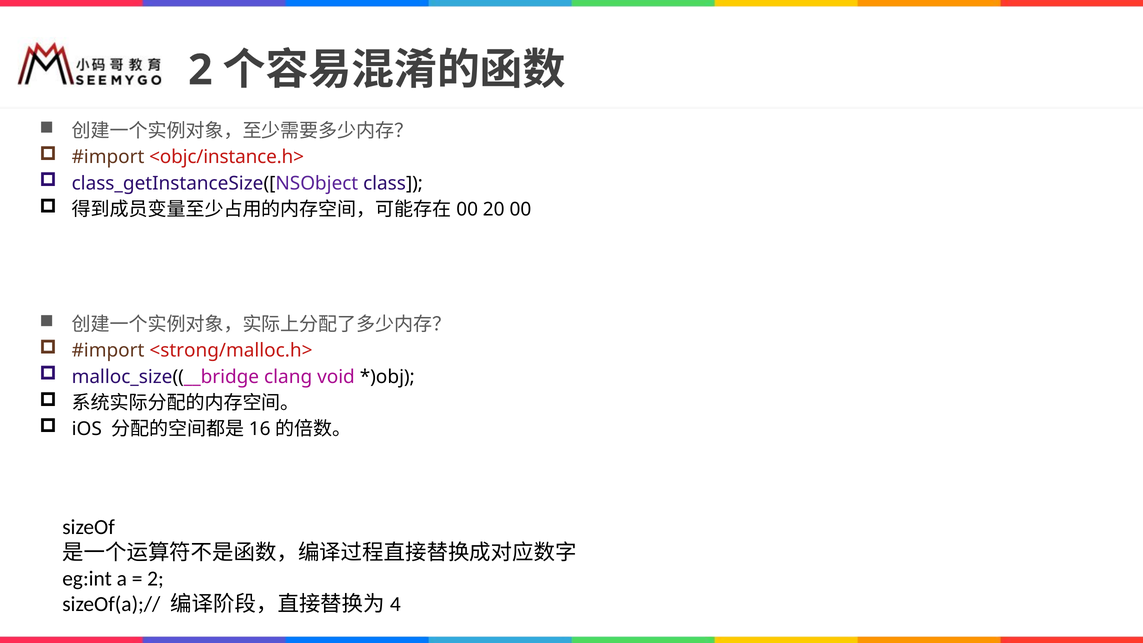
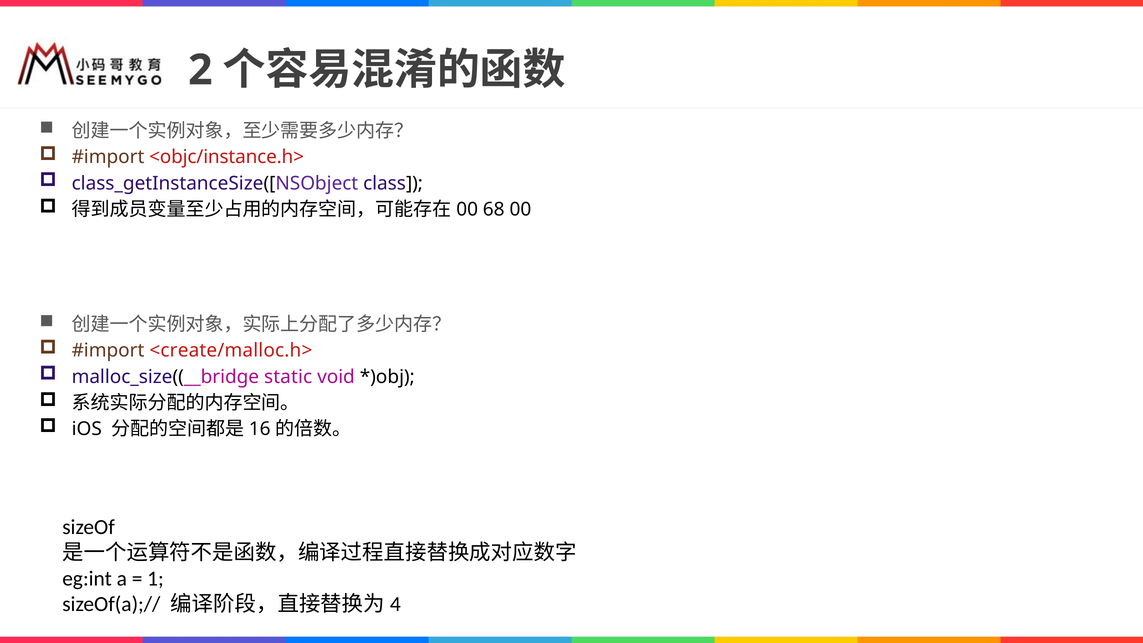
20: 20 -> 68 (494, 209)
<strong/malloc.h>: <strong/malloc.h> -> <create/malloc.h> (231, 351)
clang: clang -> static (288, 377)
2: 2 -> 1 (156, 578)
